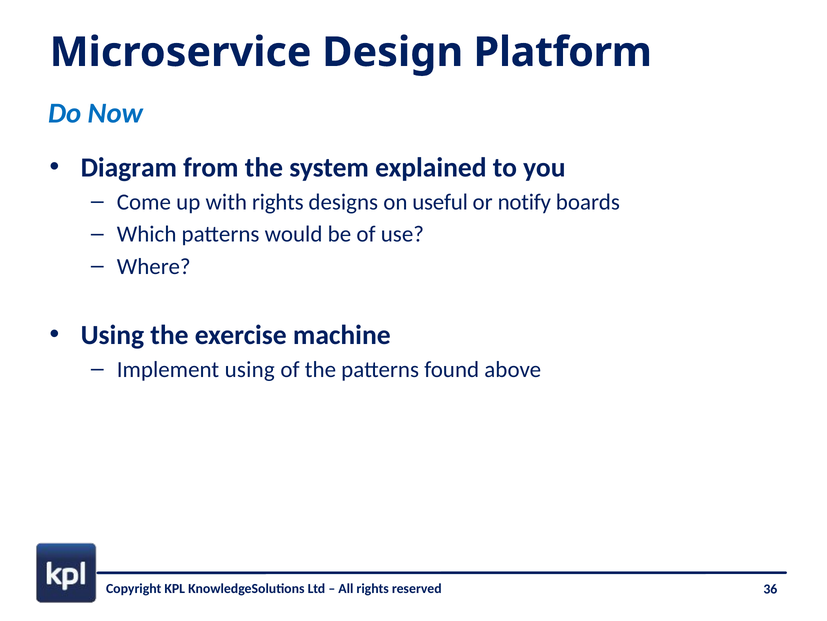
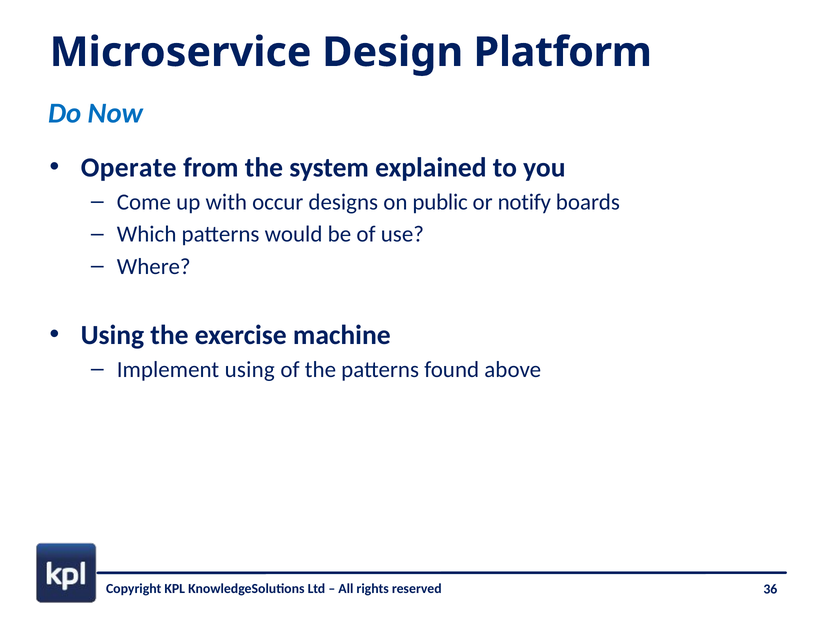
Diagram: Diagram -> Operate (129, 167)
with rights: rights -> occur (278, 202)
useful: useful -> public (440, 202)
